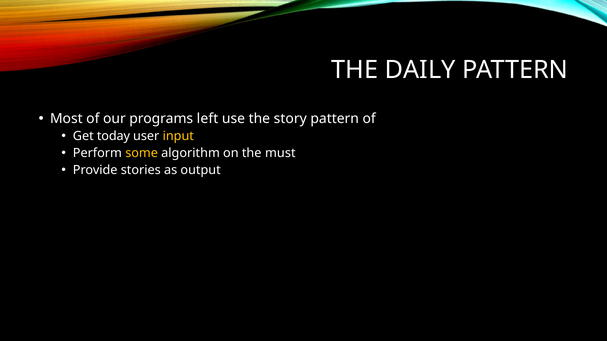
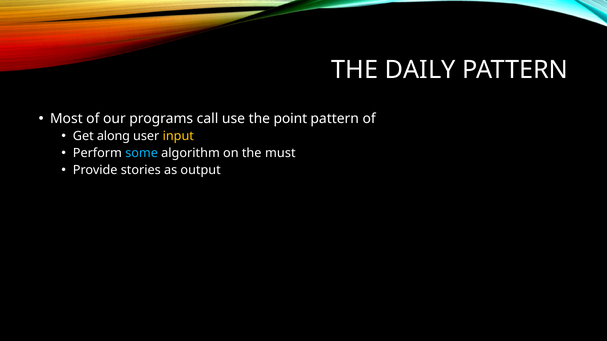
left: left -> call (208, 119)
story: story -> point (290, 119)
today: today -> along (113, 136)
some colour: yellow -> light blue (142, 153)
